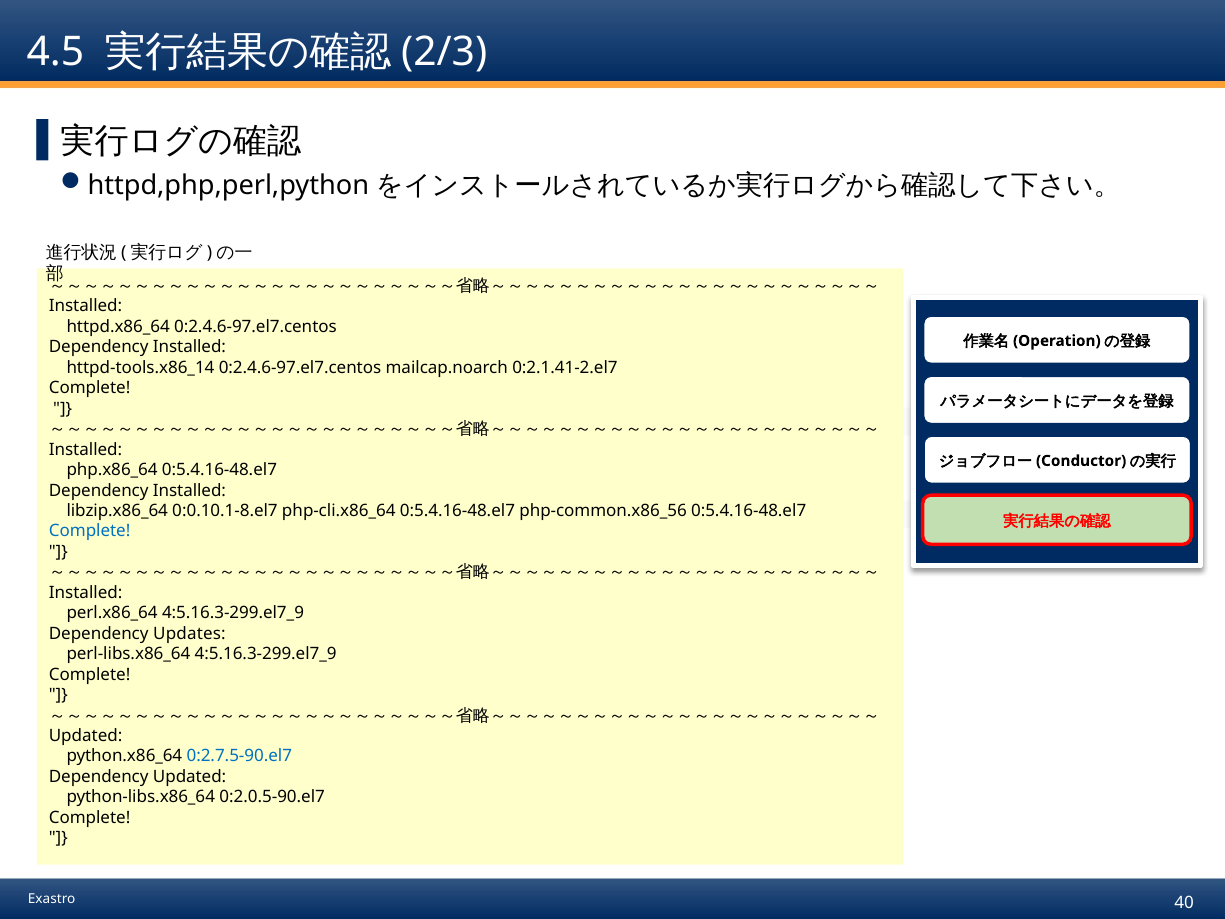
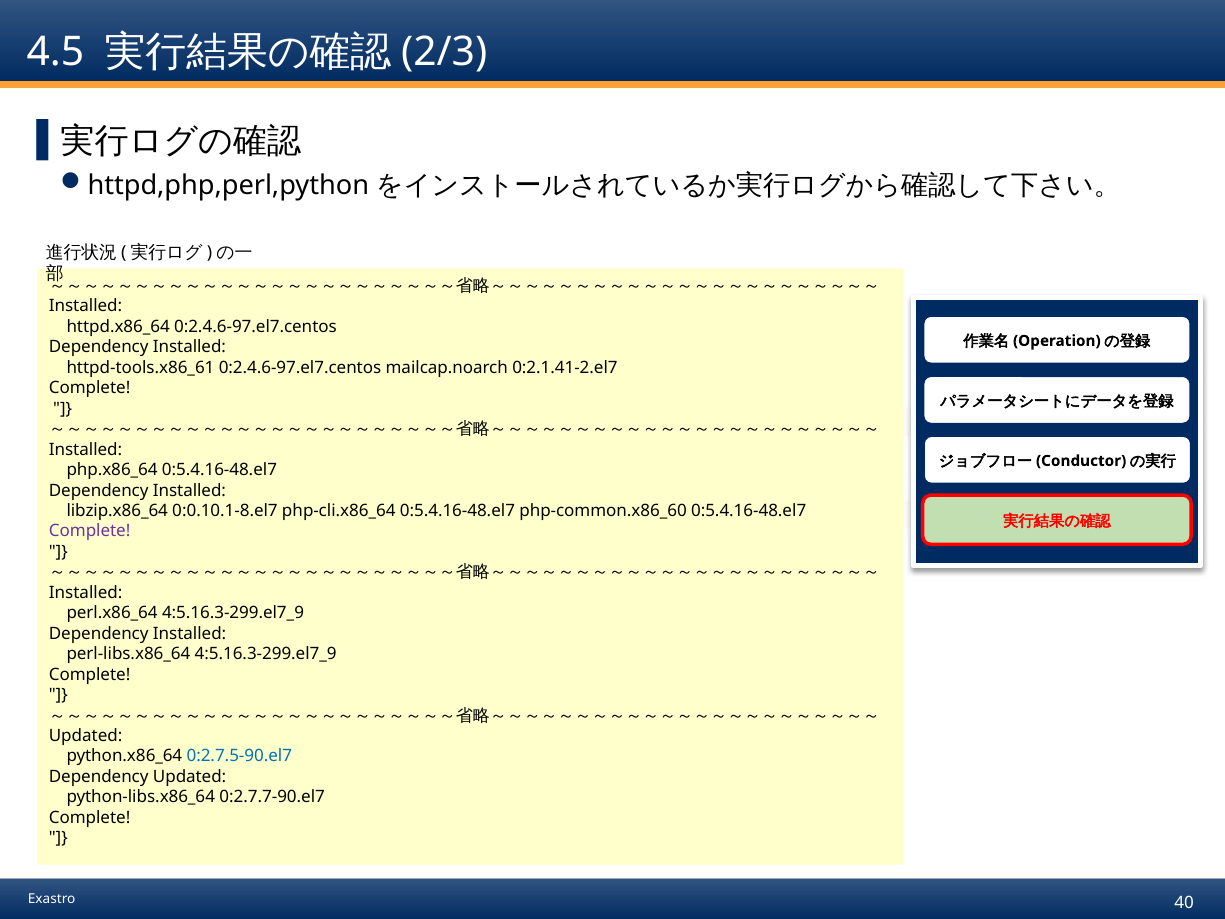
httpd-tools.x86_14: httpd-tools.x86_14 -> httpd-tools.x86_61 (140, 368)
php-common.x86_56: php-common.x86_56 -> php-common.x86_60 (603, 511)
Complete colour: blue -> purple (90, 531)
Updates: Updates -> Installed (190, 633)
0:2.0.5-90.el7: 0:2.0.5-90.el7 -> 0:2.7.7-90.el7 (272, 797)
